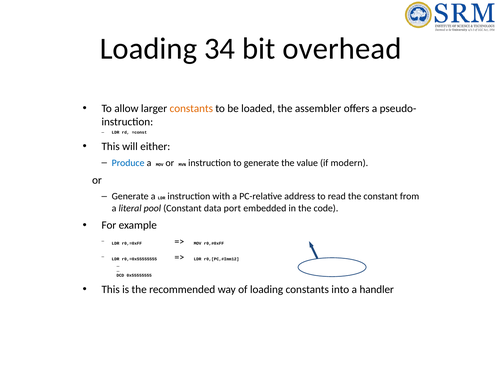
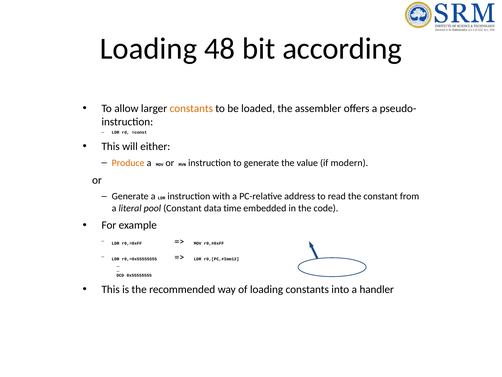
34: 34 -> 48 (220, 49)
overhead: overhead -> according (342, 49)
Produce colour: blue -> orange (128, 163)
port: port -> time (232, 208)
